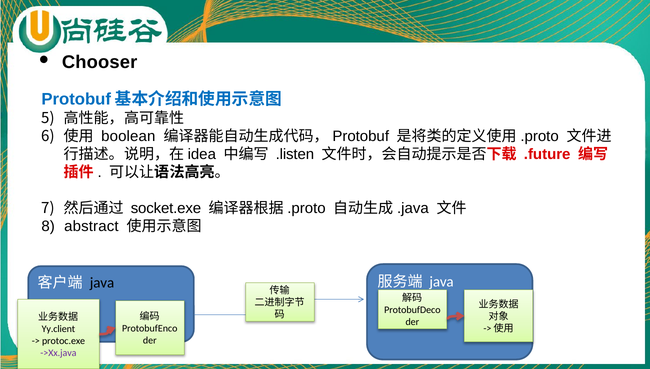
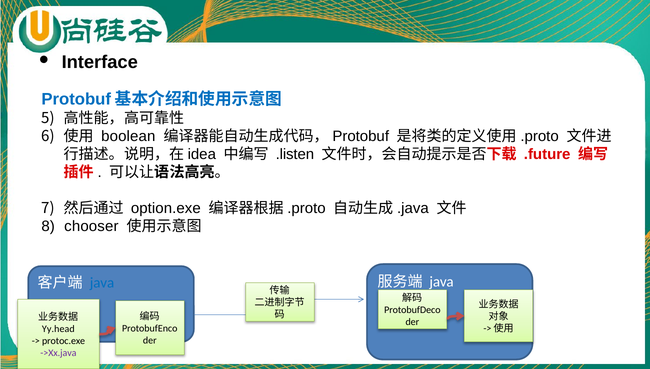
Chooser: Chooser -> Interface (100, 62)
socket.exe: socket.exe -> option.exe (166, 208)
abstract: abstract -> chooser (91, 226)
java colour: black -> blue (102, 283)
Yy.client: Yy.client -> Yy.head (58, 329)
